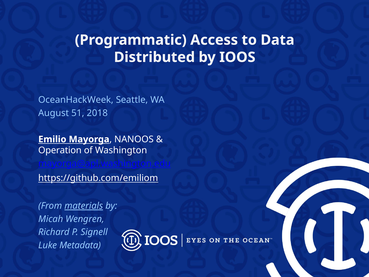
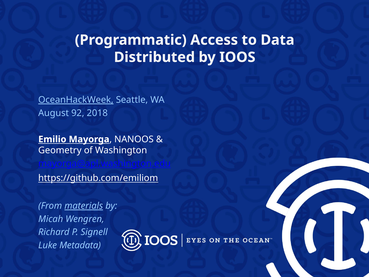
OceanHackWeek underline: none -> present (76, 100)
51: 51 -> 92 (78, 113)
Operation: Operation -> Geometry (60, 150)
